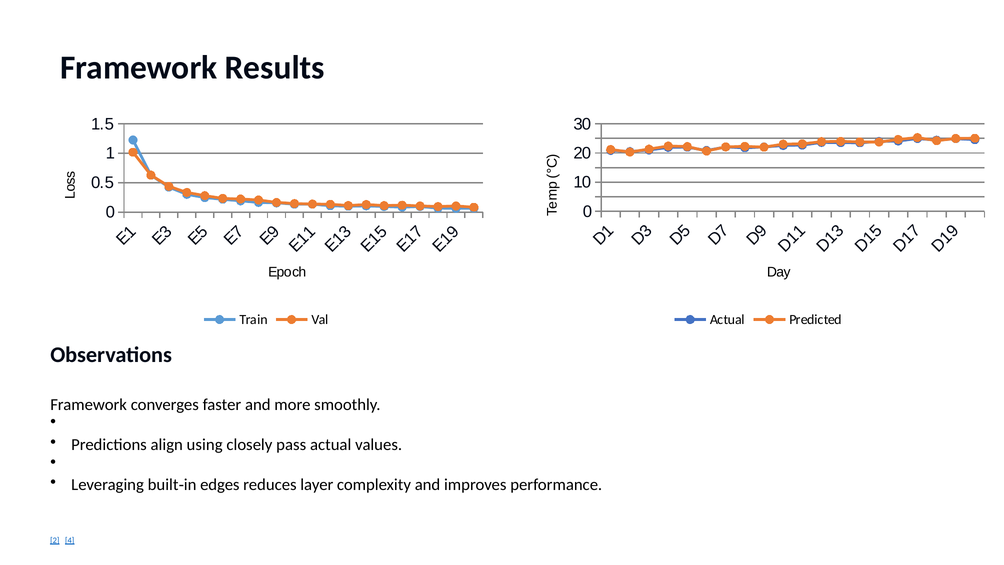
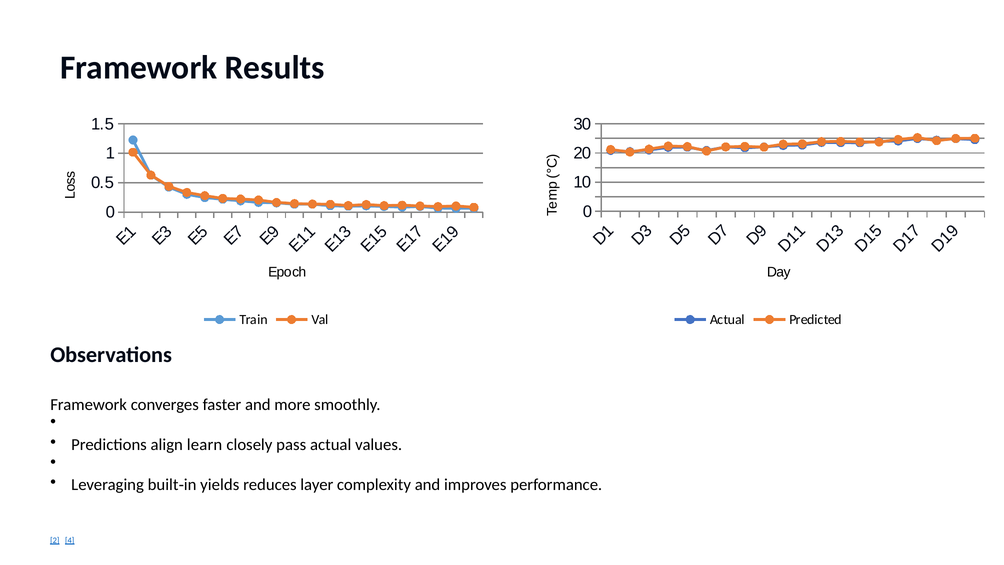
using: using -> learn (205, 445)
edges: edges -> yields (220, 485)
